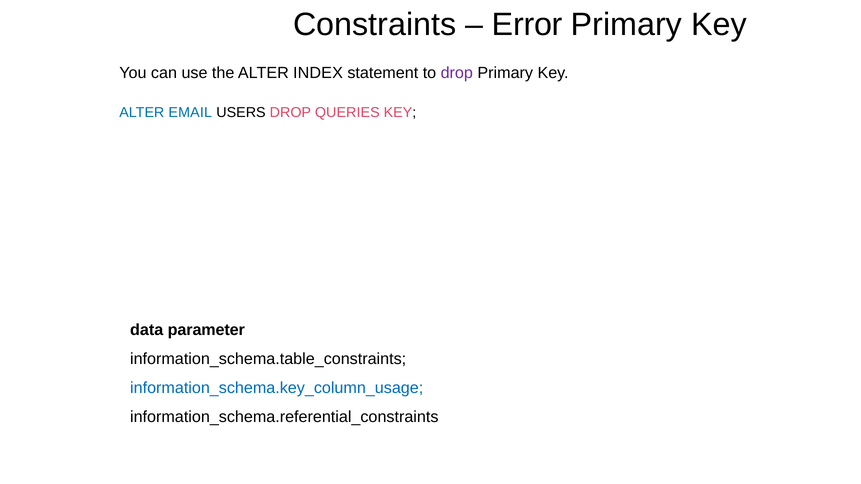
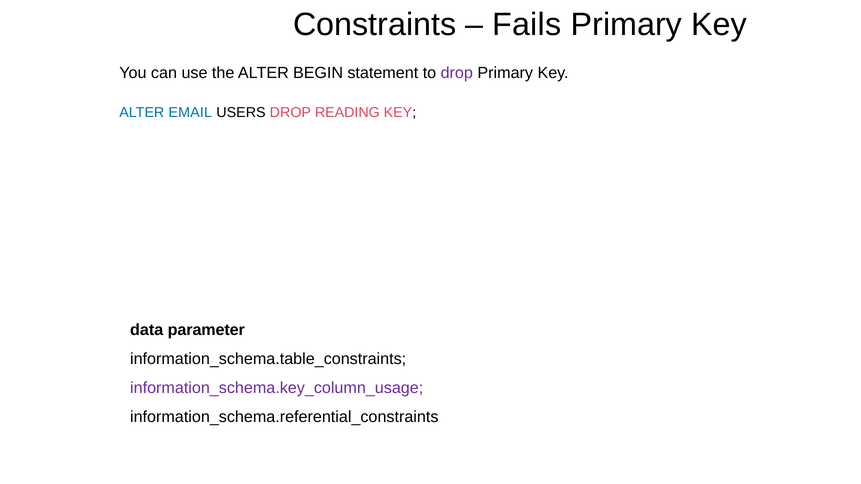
Error: Error -> Fails (527, 25)
INDEX: INDEX -> BEGIN (318, 73)
QUERIES: QUERIES -> READING (347, 113)
information_schema.key_column_usage colour: blue -> purple (277, 388)
